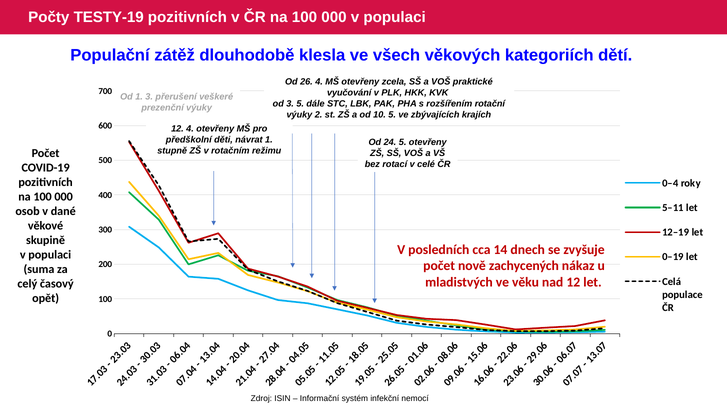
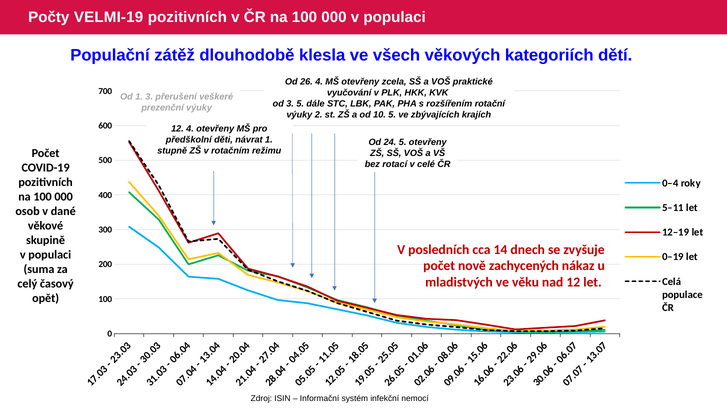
TESTY-19: TESTY-19 -> VELMI-19 (109, 17)
